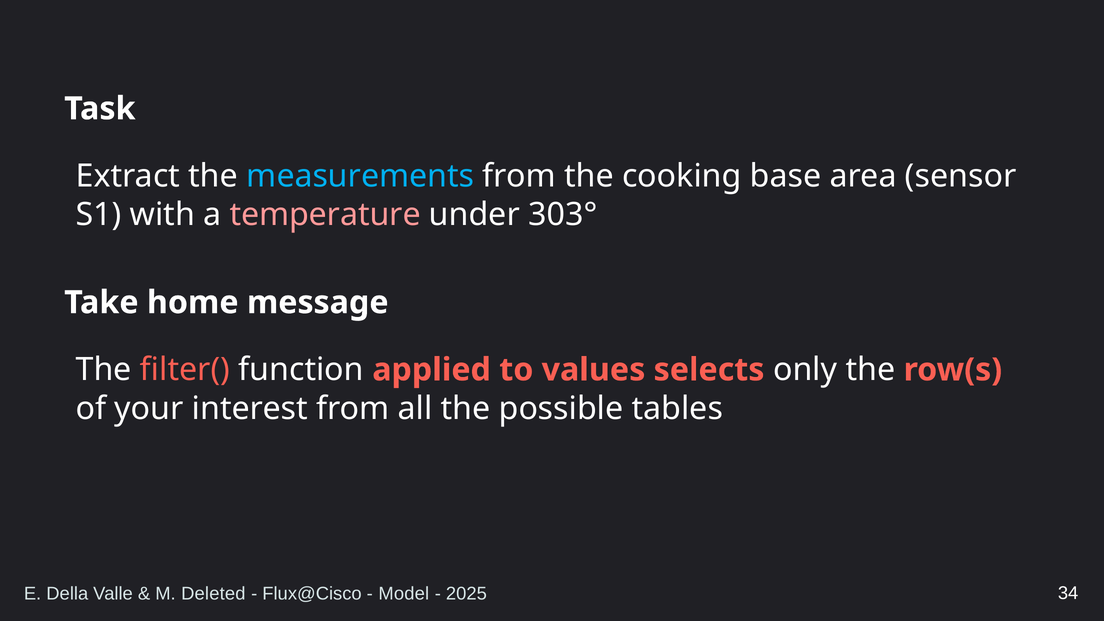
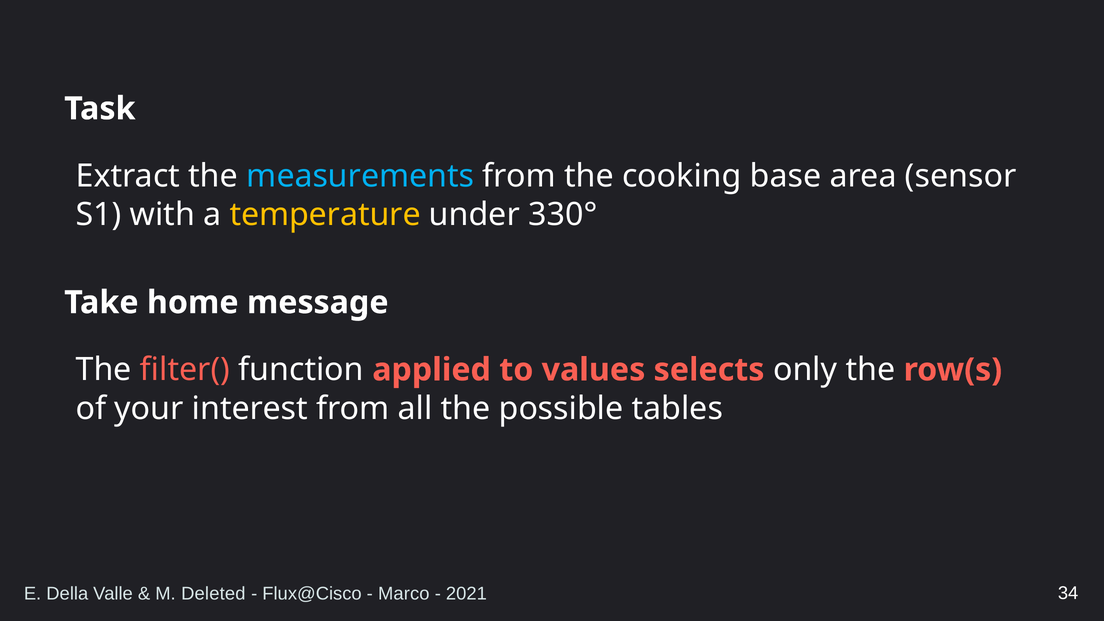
temperature colour: pink -> yellow (325, 215)
303°: 303° -> 330° (563, 215)
Model: Model -> Marco (404, 594)
2025: 2025 -> 2021 (466, 594)
